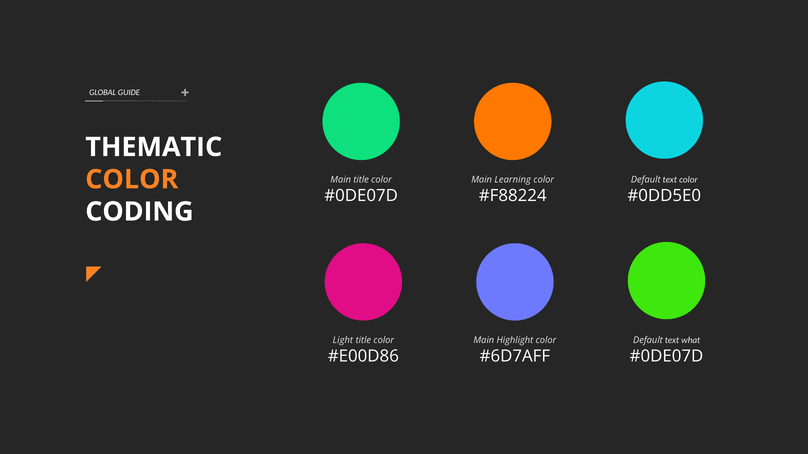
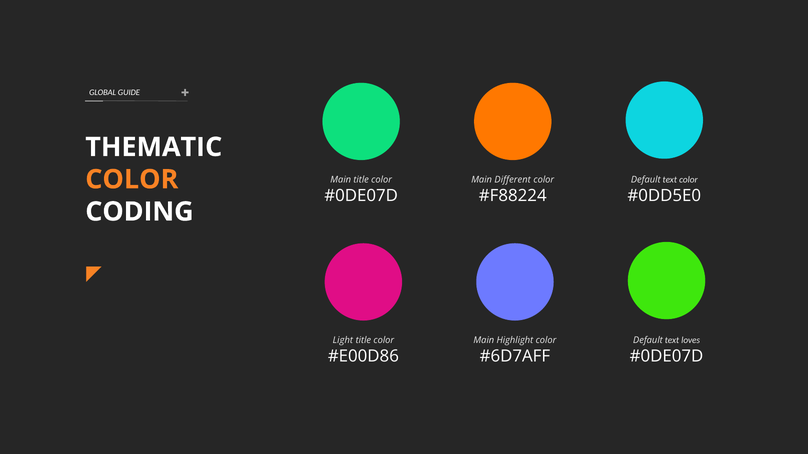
Learning: Learning -> Different (513, 180)
what: what -> loves (691, 341)
